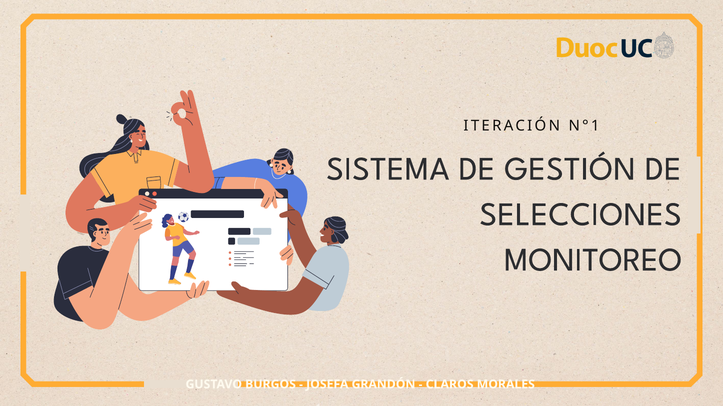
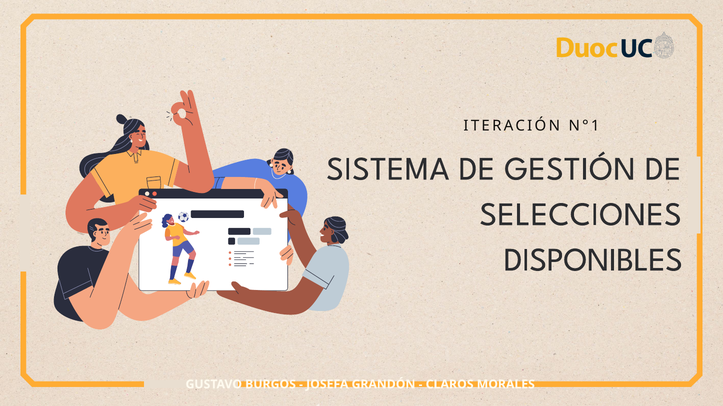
MONITOREO: MONITOREO -> DISPONIBLES (593, 260)
